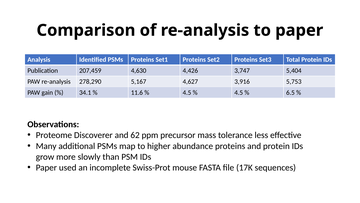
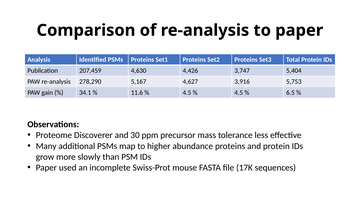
62: 62 -> 30 (135, 135)
